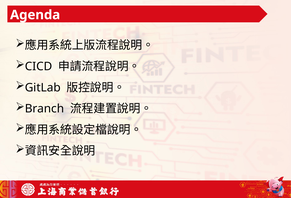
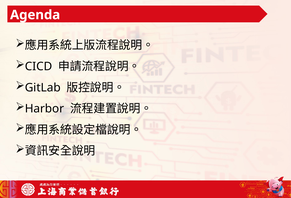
Branch: Branch -> Harbor (44, 109)
